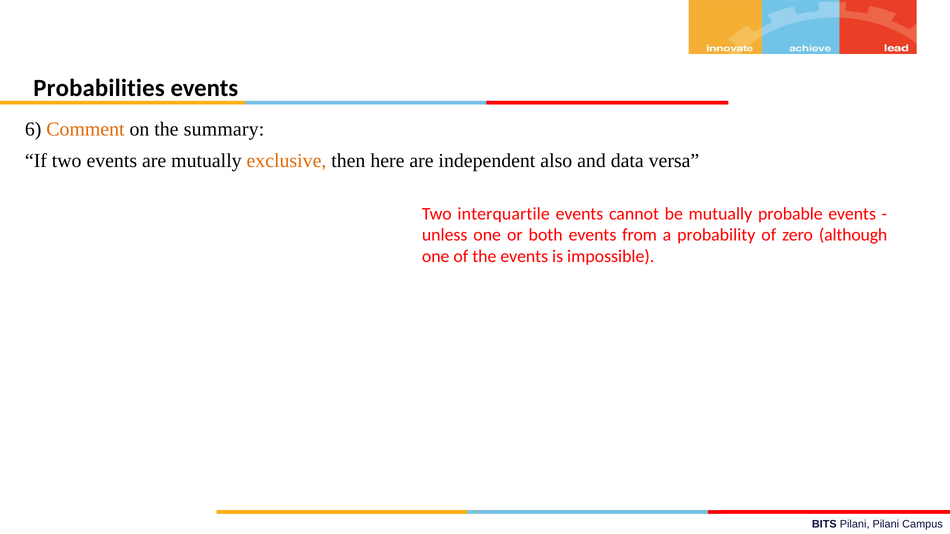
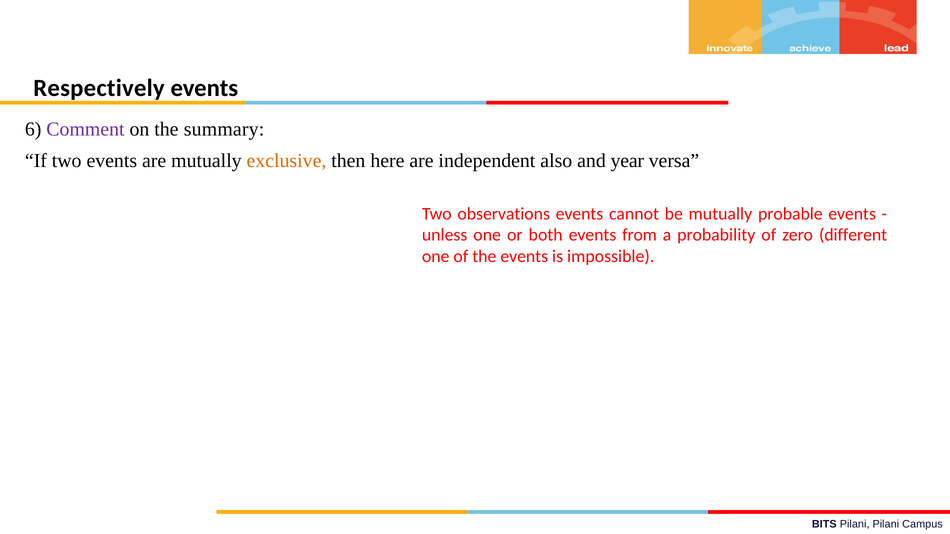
Probabilities: Probabilities -> Respectively (99, 88)
Comment colour: orange -> purple (85, 129)
data: data -> year (627, 161)
interquartile: interquartile -> observations (504, 214)
although: although -> different (853, 235)
